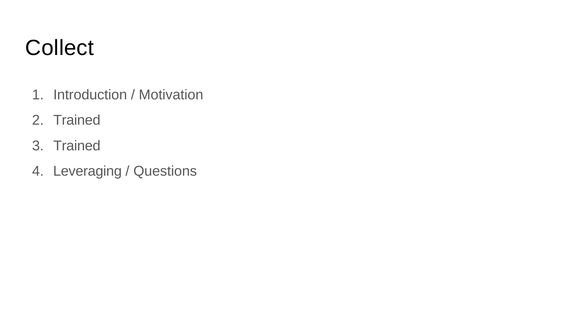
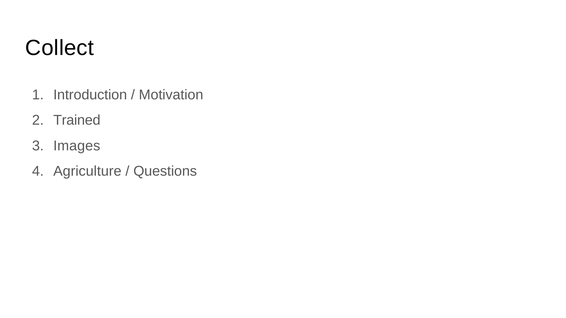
Trained: Trained -> Images (77, 146)
Leveraging: Leveraging -> Agriculture (87, 171)
